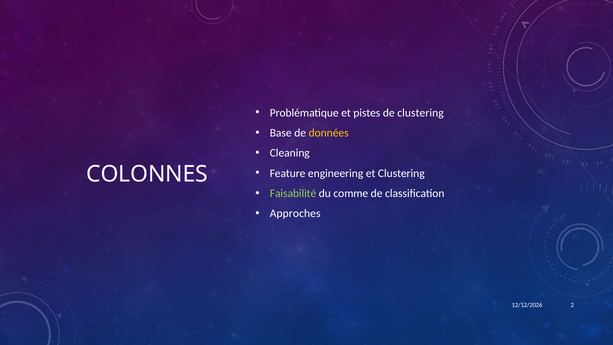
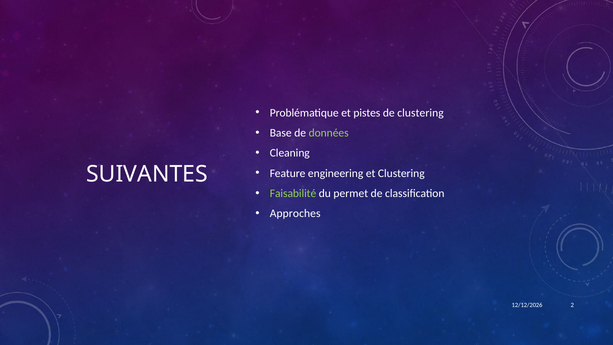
données colour: yellow -> light green (329, 133)
COLONNES: COLONNES -> SUIVANTES (147, 174)
comme: comme -> permet (351, 193)
